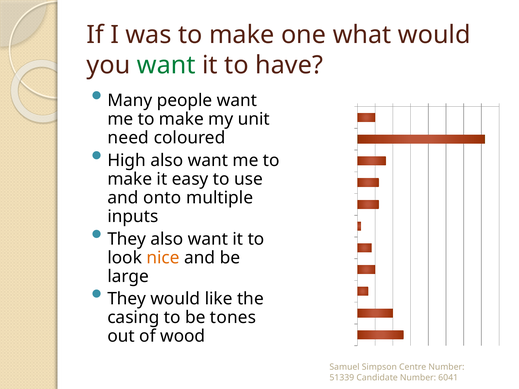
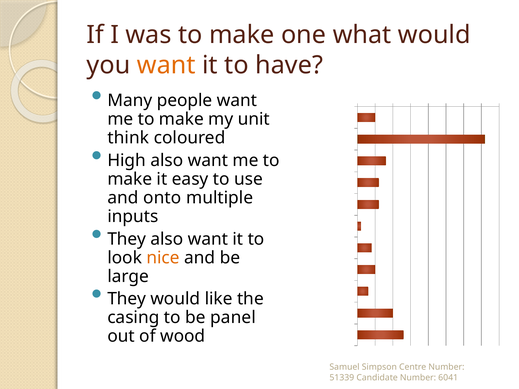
want colour: green -> orange (166, 65)
need: need -> think (128, 138)
tones: tones -> panel (233, 318)
